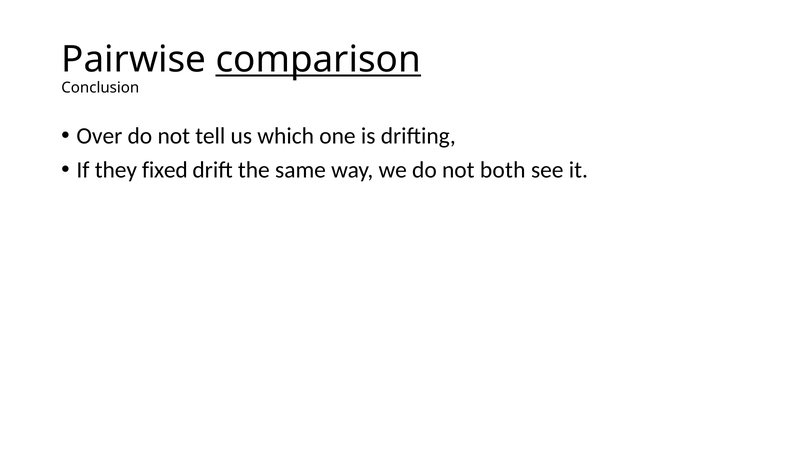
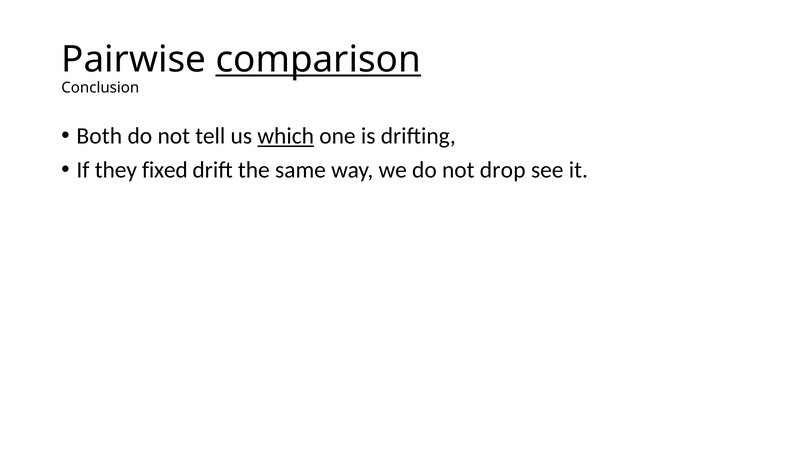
Over: Over -> Both (99, 136)
which underline: none -> present (286, 136)
both: both -> drop (503, 170)
